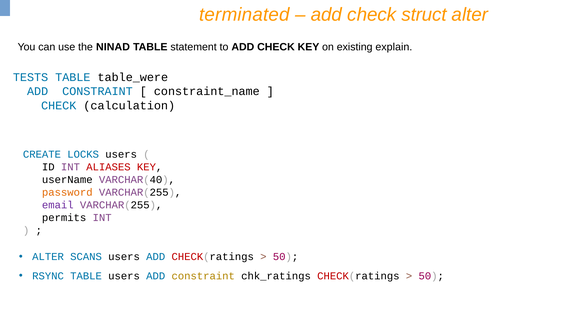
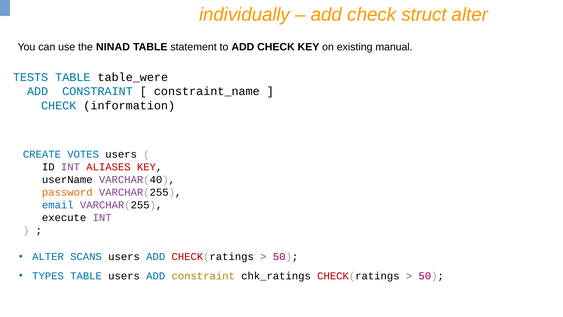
terminated: terminated -> individually (245, 15)
explain: explain -> manual (394, 47)
calculation: calculation -> information (129, 105)
LOCKS: LOCKS -> VOTES (83, 154)
email colour: purple -> blue (58, 205)
permits: permits -> execute (64, 218)
RSYNC: RSYNC -> TYPES (48, 276)
